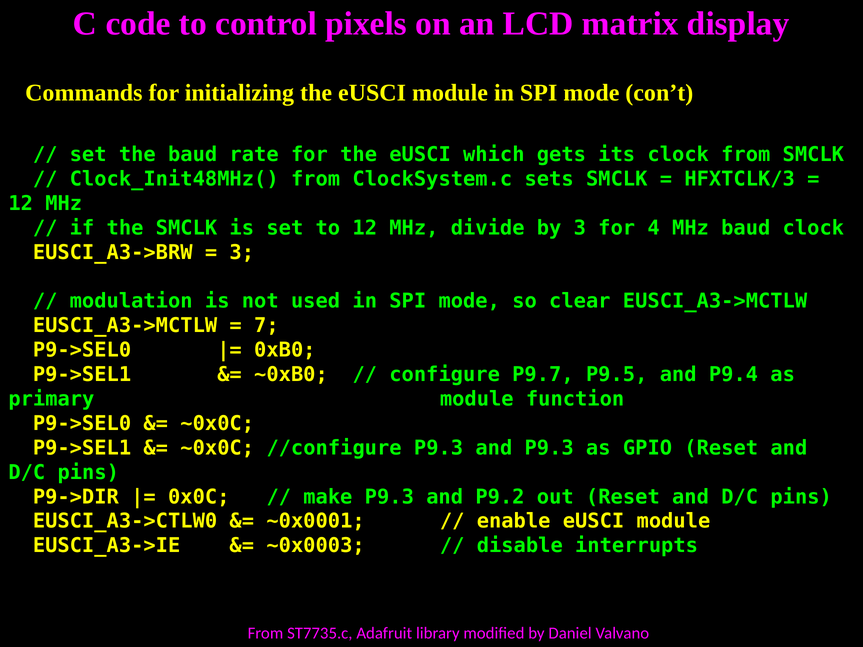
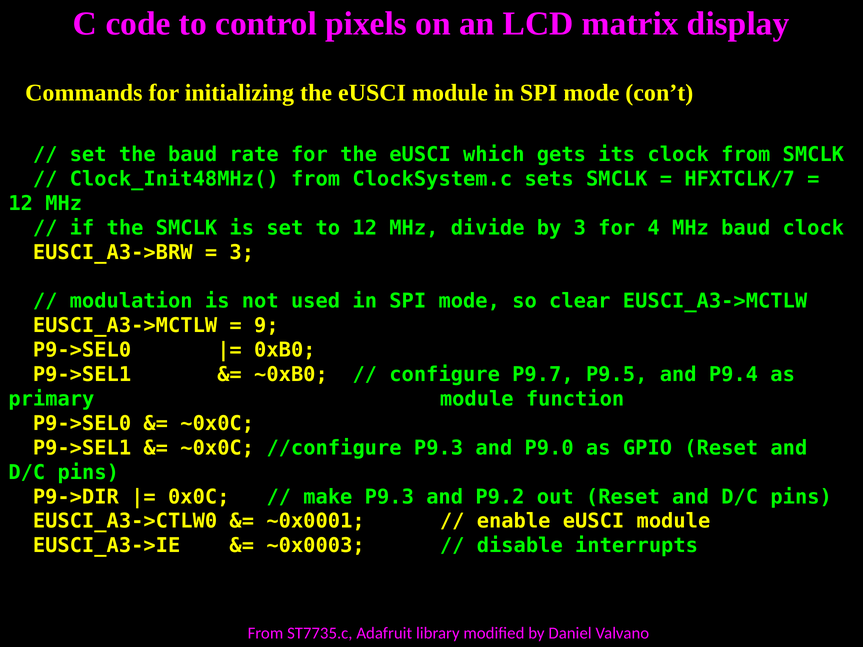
HFXTCLK/3: HFXTCLK/3 -> HFXTCLK/7 (740, 179)
7: 7 -> 9 (266, 326)
and P9.3: P9.3 -> P9.0 (549, 448)
